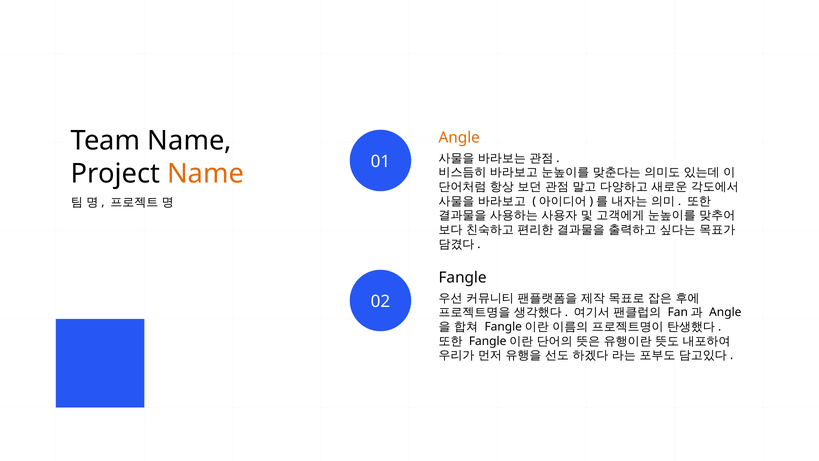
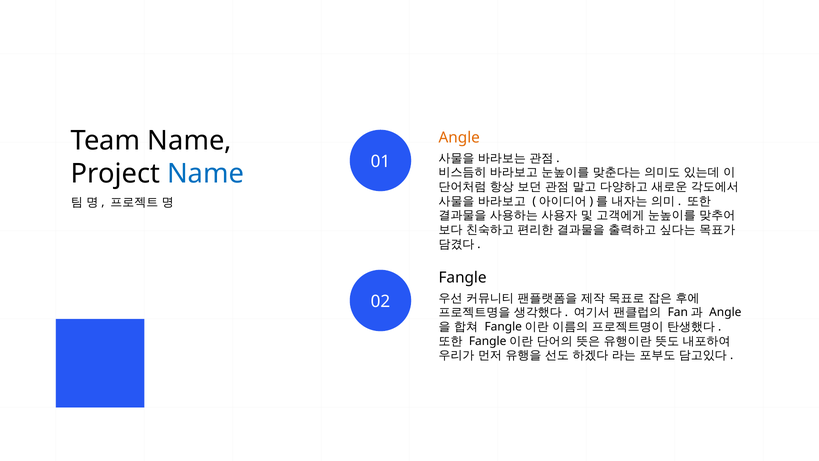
Name colour: orange -> blue (206, 174)
